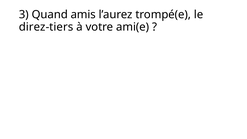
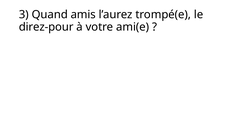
direz-tiers: direz-tiers -> direz-pour (46, 27)
